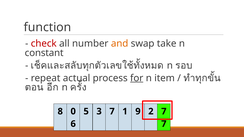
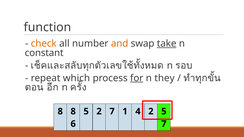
check colour: red -> orange (44, 44)
take underline: none -> present (167, 44)
actual: actual -> which (76, 78)
item: item -> they (164, 78)
8 0: 0 -> 8 (73, 112)
5 3: 3 -> 2 (99, 112)
9: 9 -> 4 (138, 112)
2 7: 7 -> 5 (164, 112)
